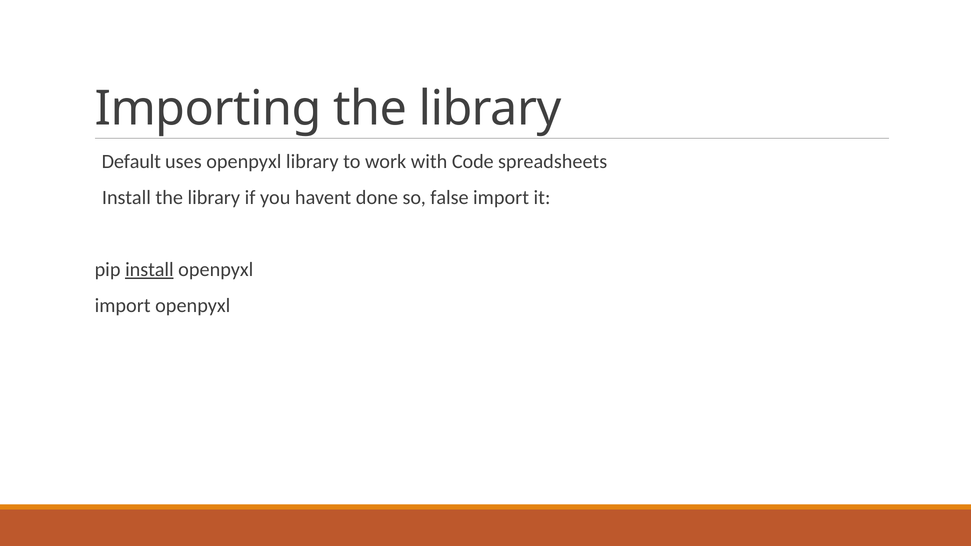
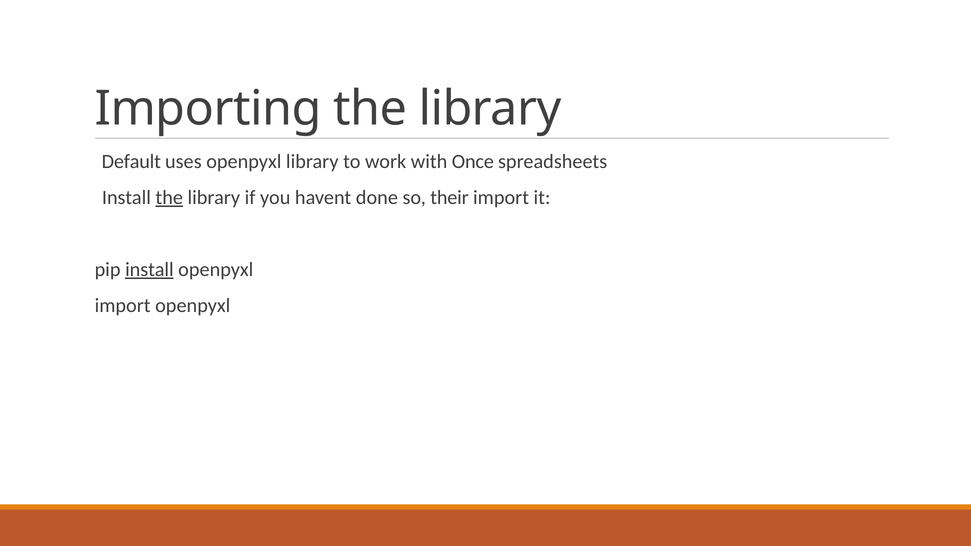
Code: Code -> Once (473, 161)
the underline: none -> present (169, 198)
false: false -> their (450, 198)
